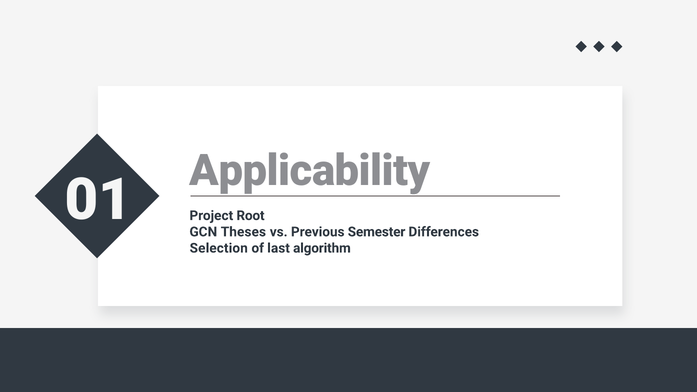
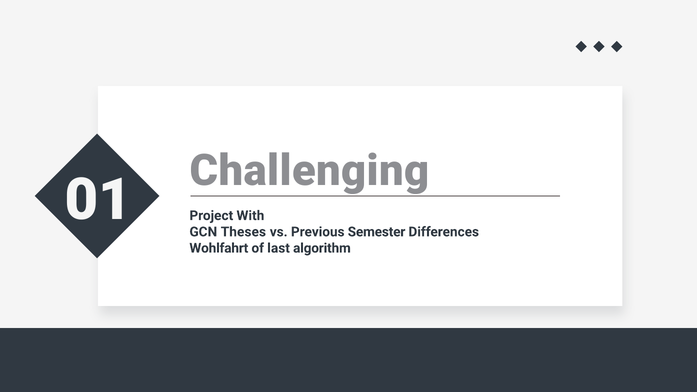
Applicability: Applicability -> Challenging (309, 171)
Root: Root -> With (250, 216)
Selection: Selection -> Wohlfahrt (219, 248)
